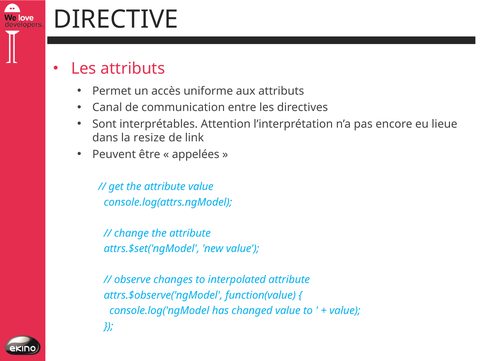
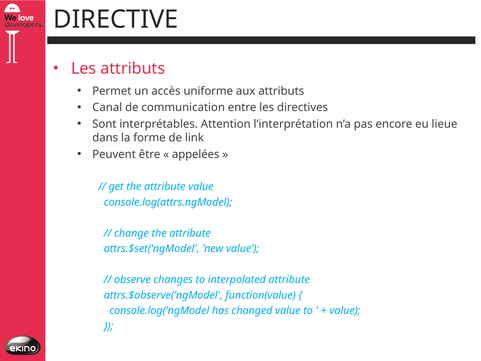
resize: resize -> forme (149, 138)
